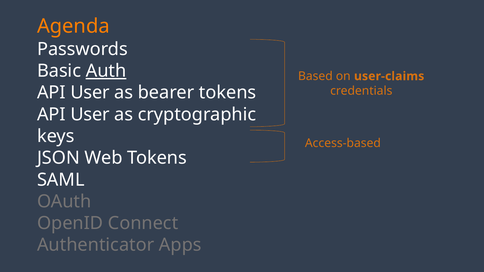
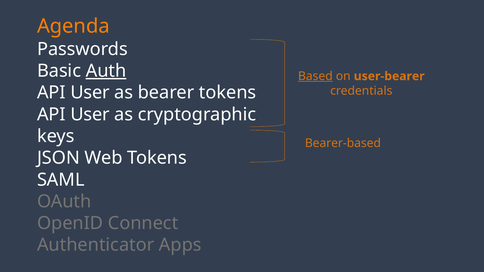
Based underline: none -> present (315, 76)
user-claims: user-claims -> user-bearer (389, 76)
Access-based: Access-based -> Bearer-based (343, 143)
